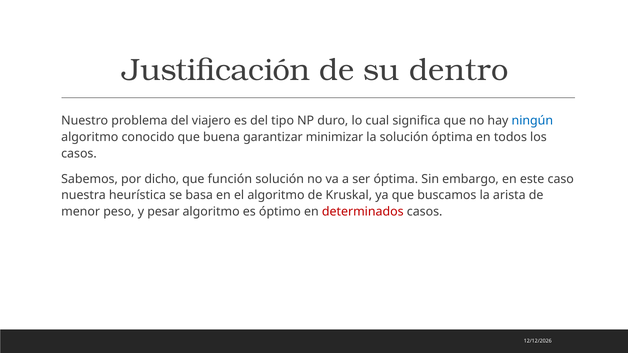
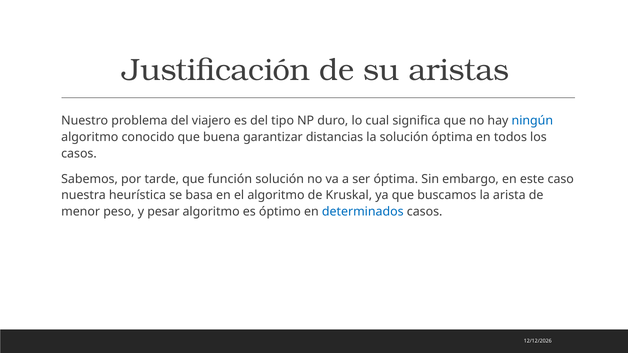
dentro: dentro -> aristas (459, 70)
minimizar: minimizar -> distancias (335, 137)
dicho: dicho -> tarde (162, 179)
determinados colour: red -> blue (363, 212)
